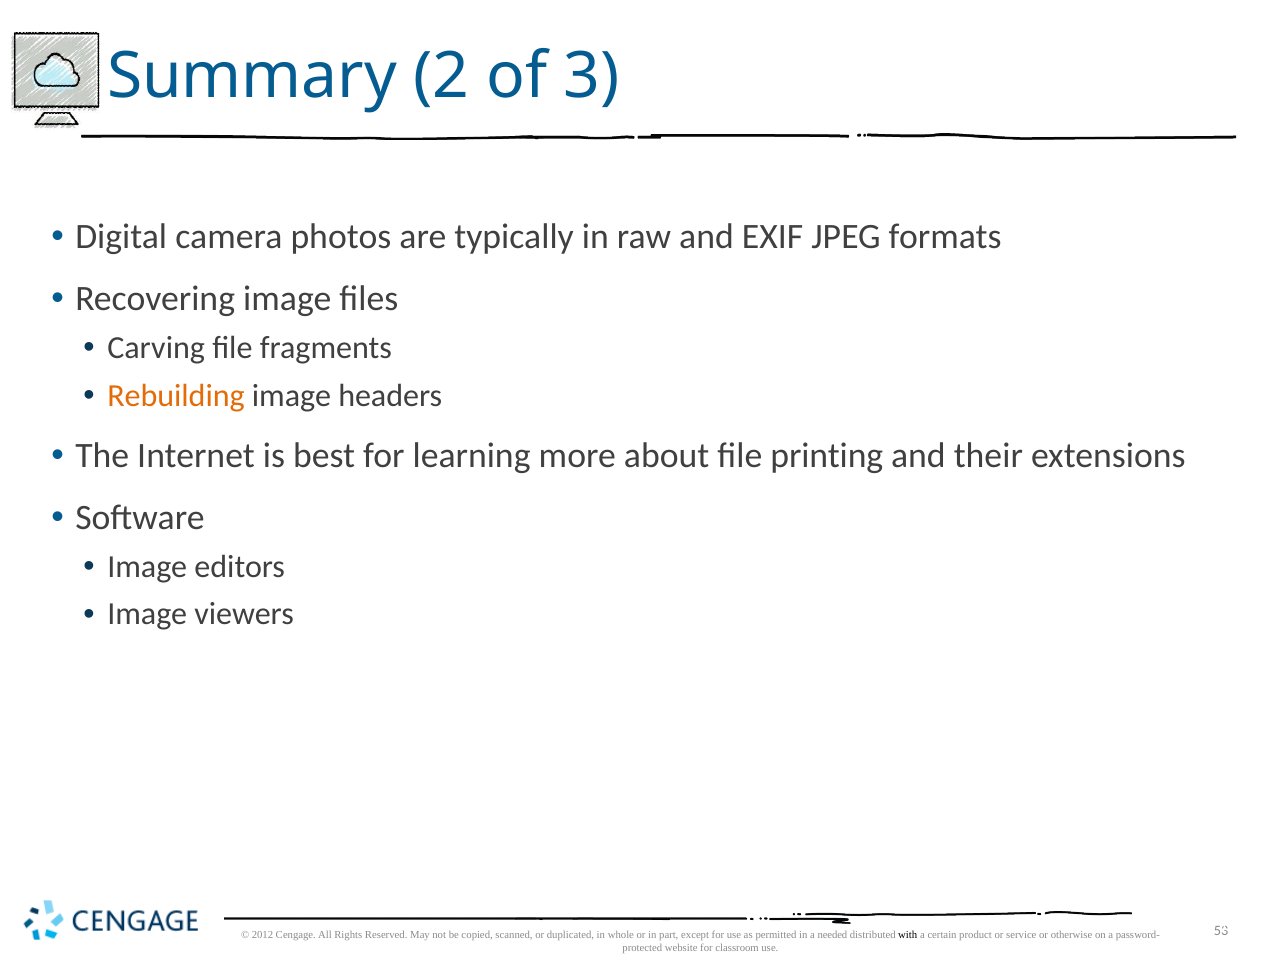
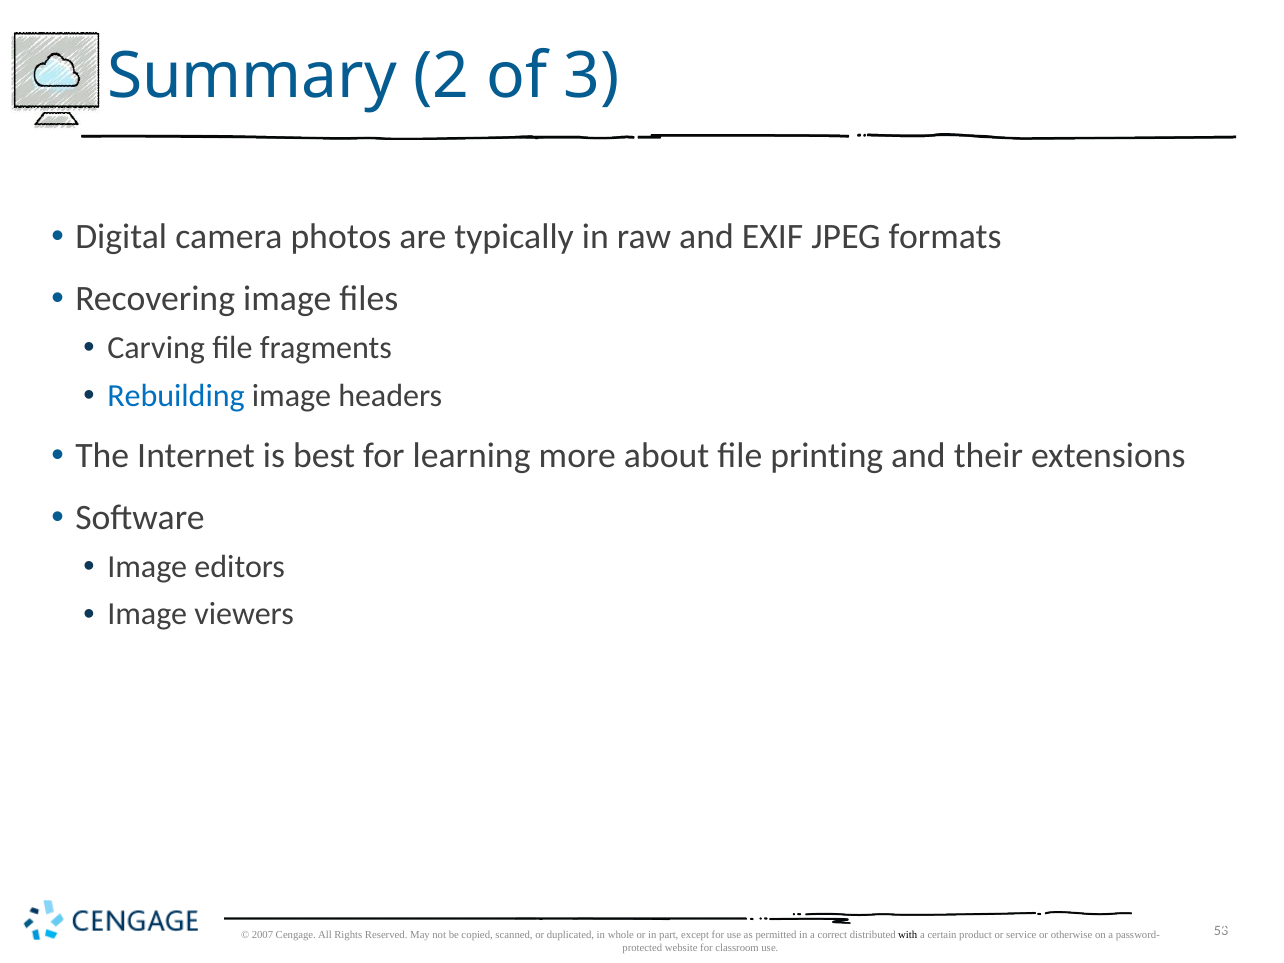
Rebuilding colour: orange -> blue (176, 395)
2012: 2012 -> 2007 (262, 935)
needed: needed -> correct (832, 935)
